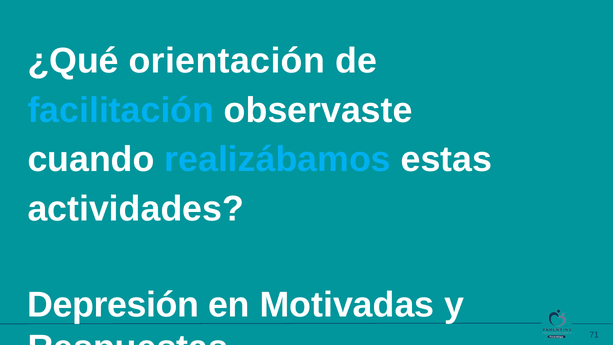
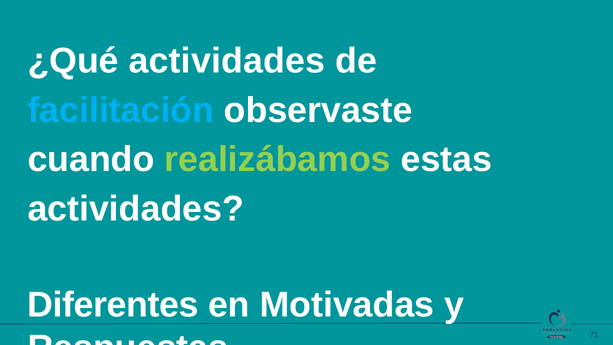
¿Qué orientación: orientación -> actividades (227, 61)
realizábamos colour: light blue -> light green (278, 160)
Depresión: Depresión -> Diferentes (113, 305)
